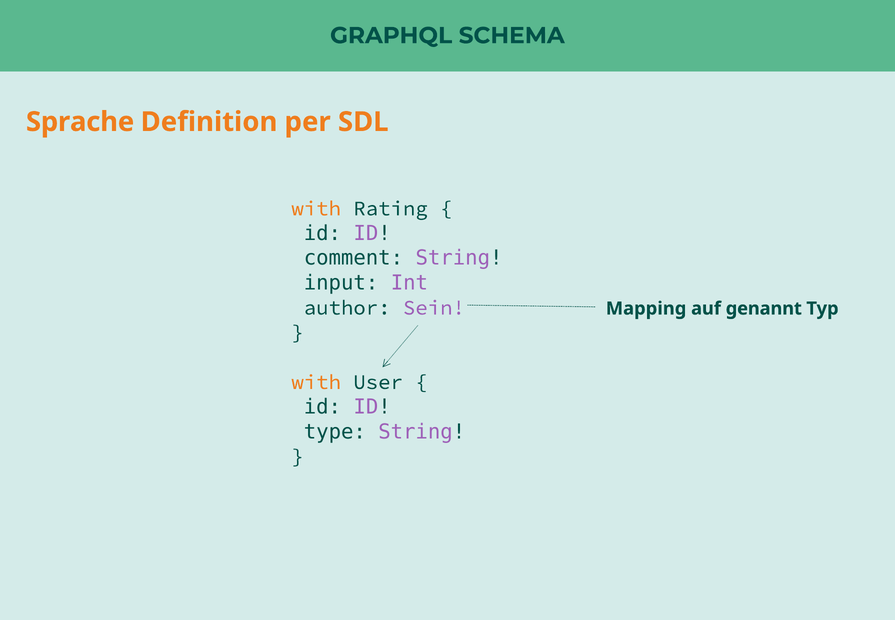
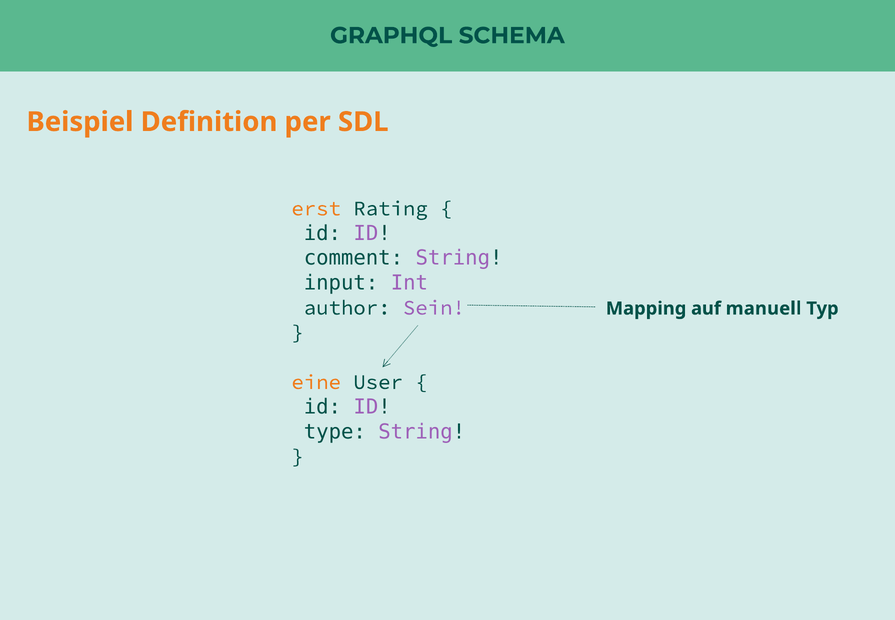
Sprache: Sprache -> Beispiel (80, 122)
with: with -> erst (316, 208)
genannt: genannt -> manuell (764, 308)
with: with -> eine (316, 382)
